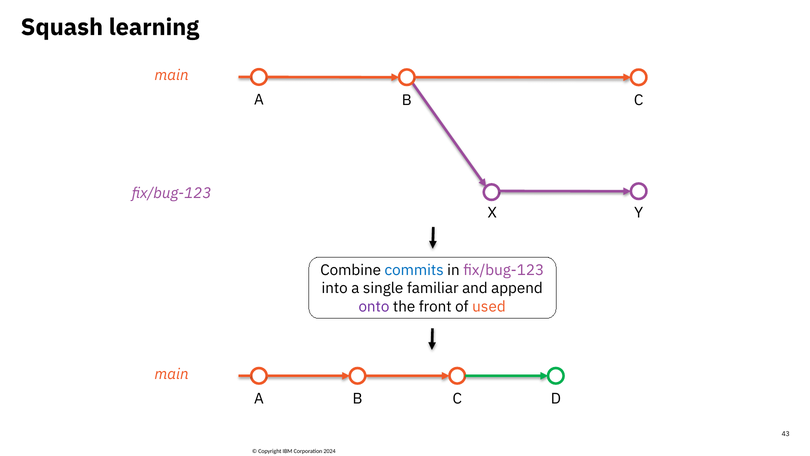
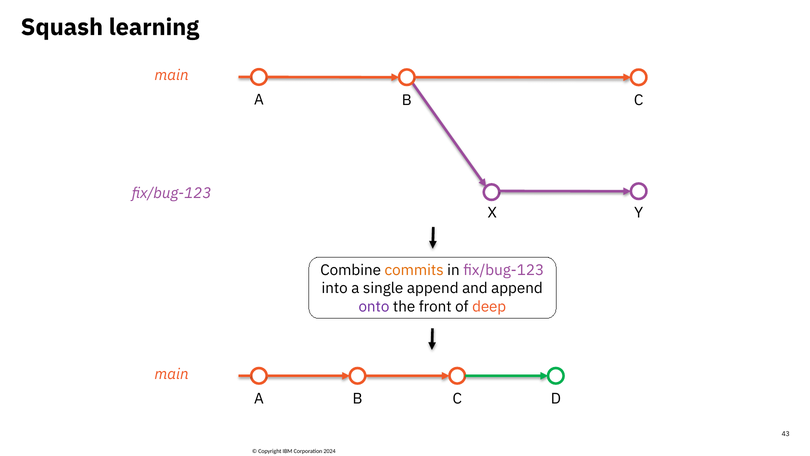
commits colour: blue -> orange (414, 270)
single familiar: familiar -> append (433, 288)
used: used -> deep (489, 306)
